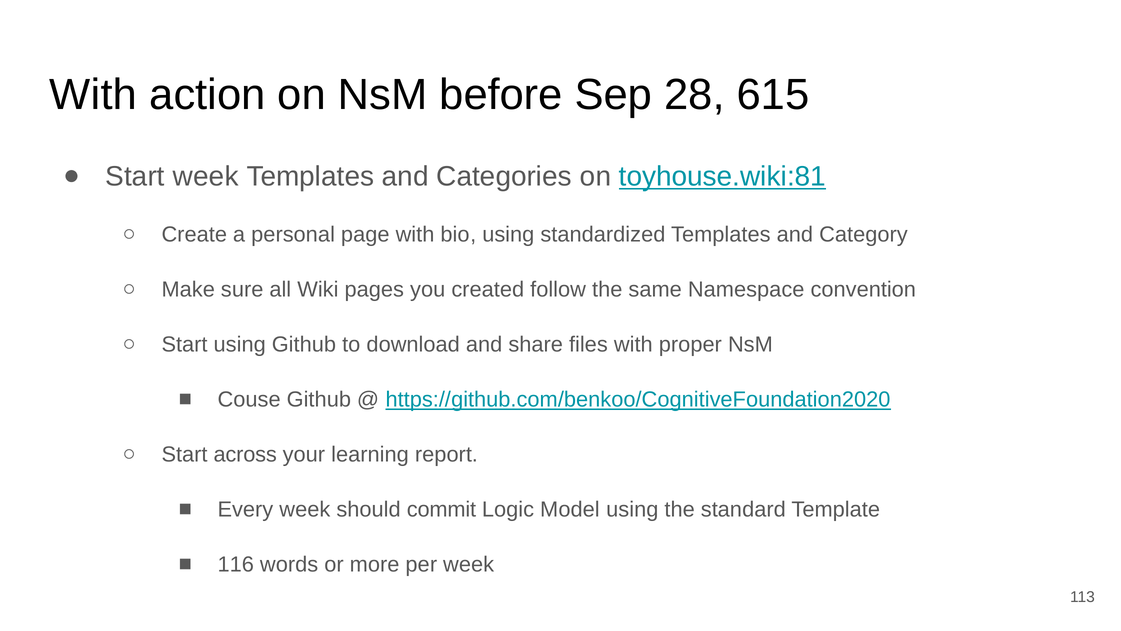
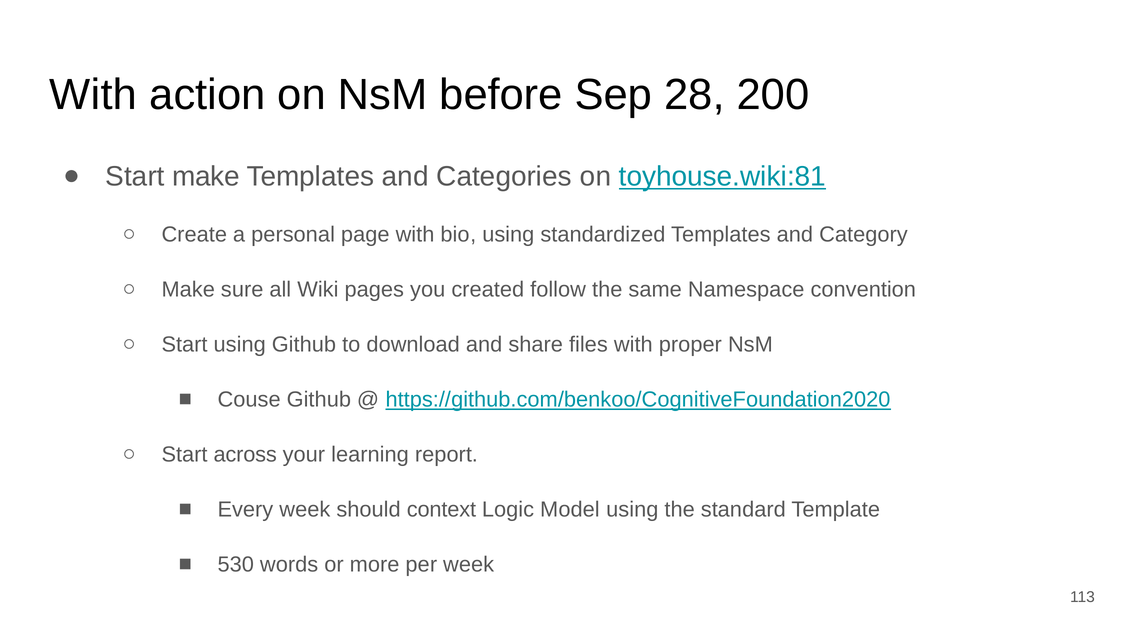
615: 615 -> 200 (773, 95)
Start week: week -> make (206, 176)
commit: commit -> context (441, 509)
116: 116 -> 530 (236, 564)
